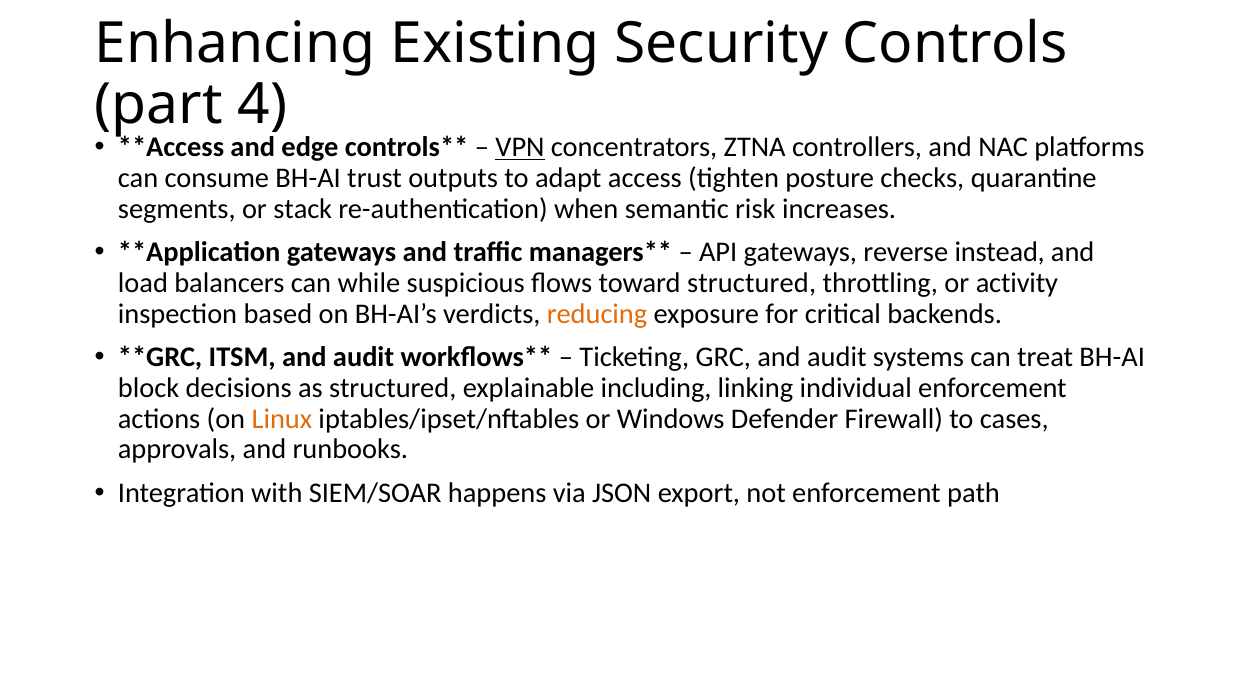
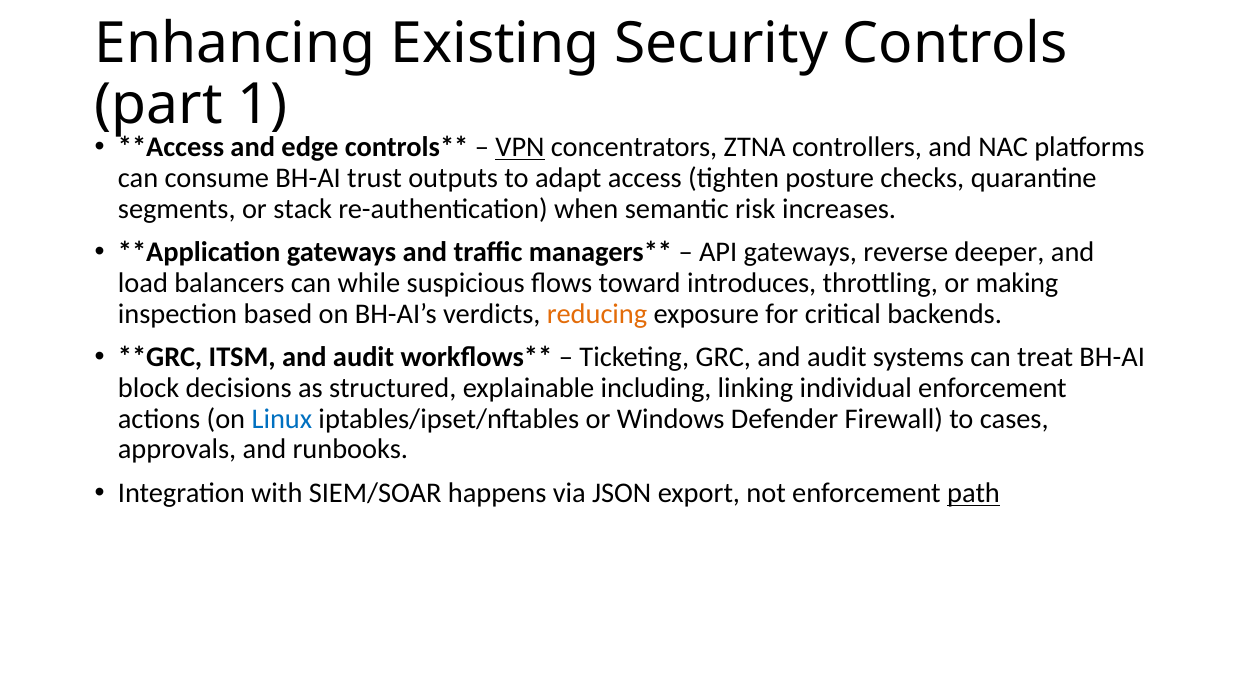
4: 4 -> 1 (262, 105)
instead: instead -> deeper (1000, 253)
toward structured: structured -> introduces (752, 283)
activity: activity -> making (1017, 283)
Linux colour: orange -> blue (282, 419)
path underline: none -> present (974, 494)
